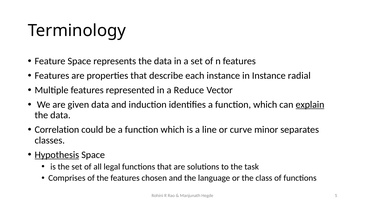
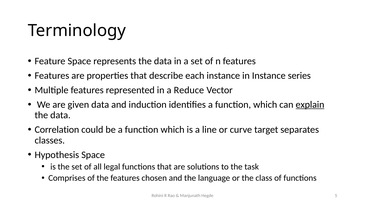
radial: radial -> series (299, 76)
minor: minor -> target (266, 130)
Hypothesis underline: present -> none (57, 155)
